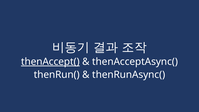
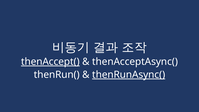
thenRunAsync( underline: none -> present (129, 75)
